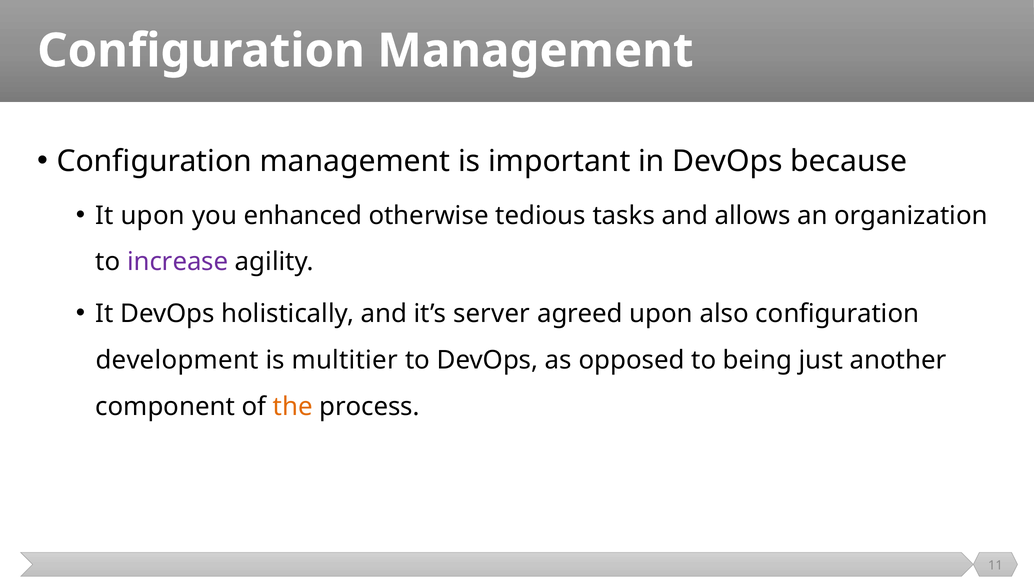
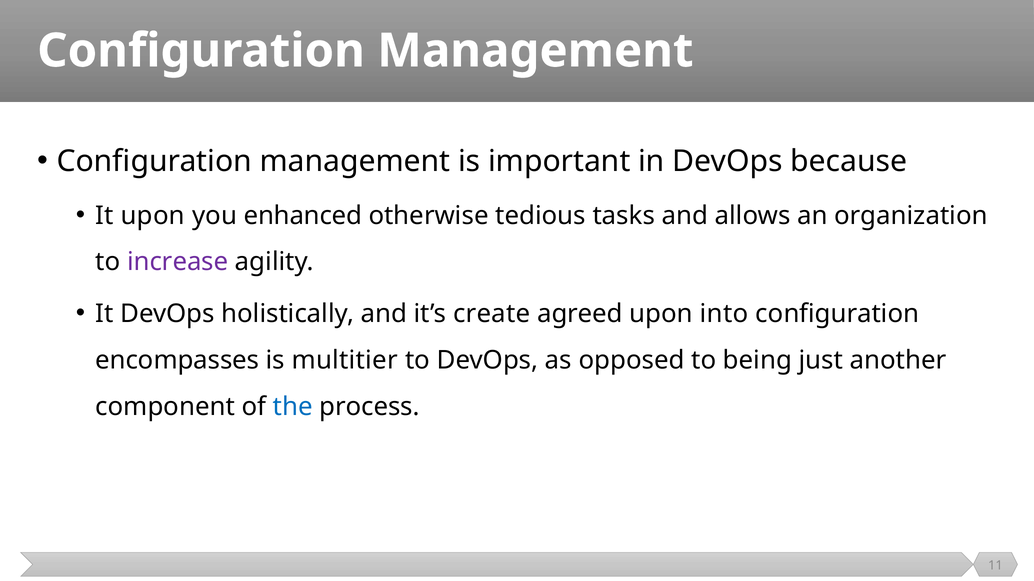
server: server -> create (492, 314)
also: also -> into (724, 314)
development: development -> encompasses (177, 361)
the colour: orange -> blue (293, 407)
